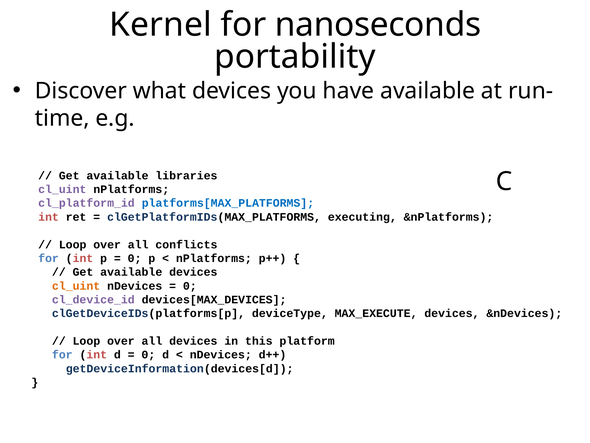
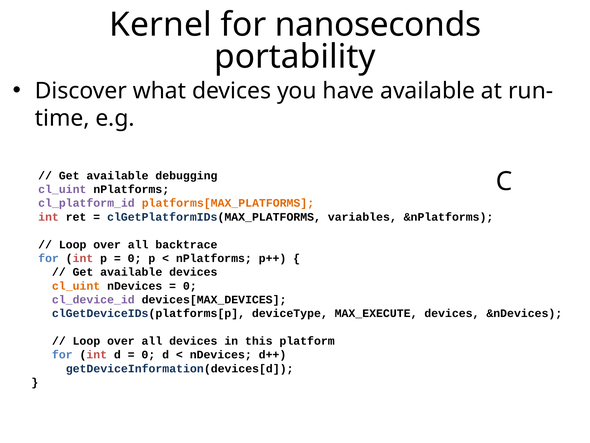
libraries: libraries -> debugging (186, 175)
platforms[MAX_PLATFORMS colour: blue -> orange (228, 203)
executing: executing -> variables (362, 217)
conflicts: conflicts -> backtrace (186, 244)
